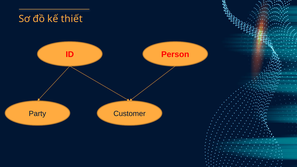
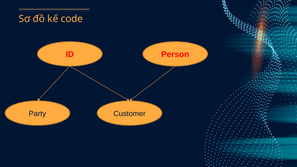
thiết: thiết -> code (72, 19)
